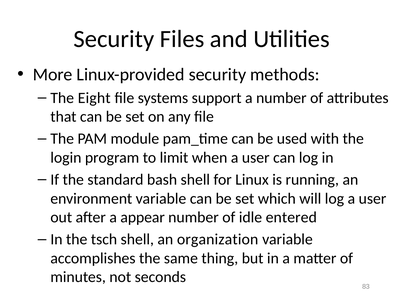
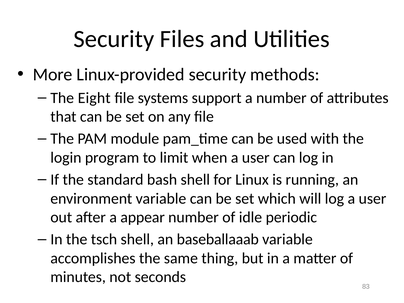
entered: entered -> periodic (291, 217)
organization: organization -> baseballaaab (218, 239)
